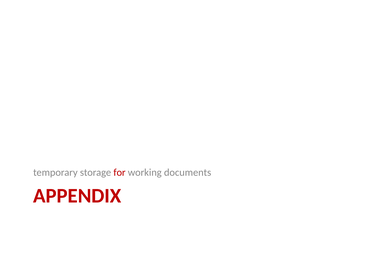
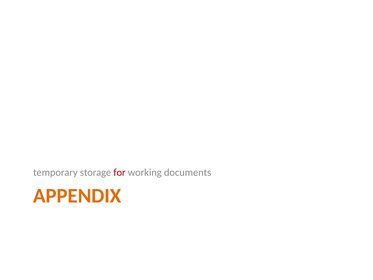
APPENDIX colour: red -> orange (77, 196)
